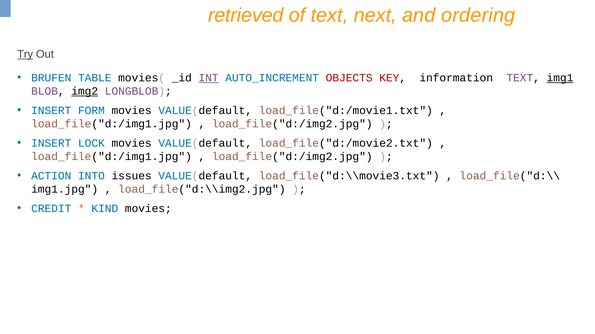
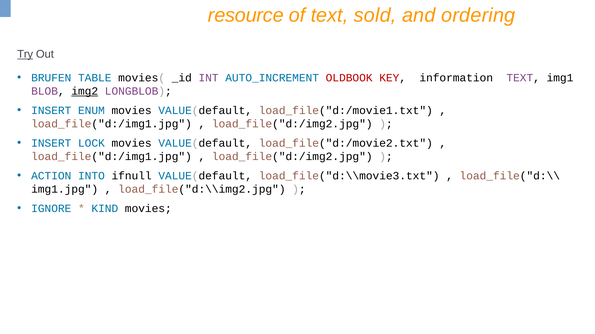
retrieved: retrieved -> resource (246, 15)
next: next -> sold (375, 15)
INT underline: present -> none (209, 78)
OBJECTS: OBJECTS -> OLDBOOK (349, 78)
img1 underline: present -> none (560, 78)
FORM: FORM -> ENUM (91, 111)
issues: issues -> ifnull (132, 176)
CREDIT: CREDIT -> IGNORE (51, 209)
